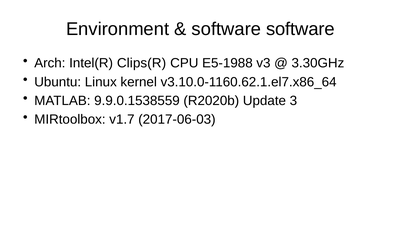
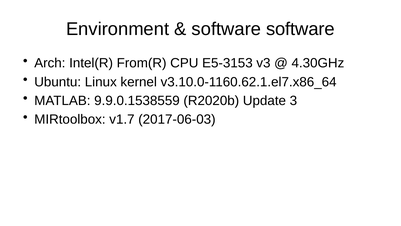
Clips(R: Clips(R -> From(R (142, 63)
E5-1988: E5-1988 -> E5-3153 (227, 63)
3.30GHz: 3.30GHz -> 4.30GHz (318, 63)
